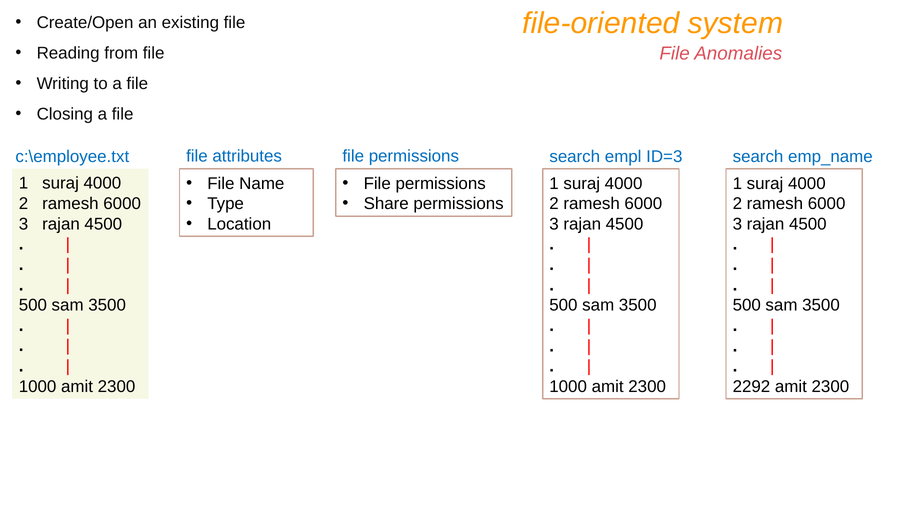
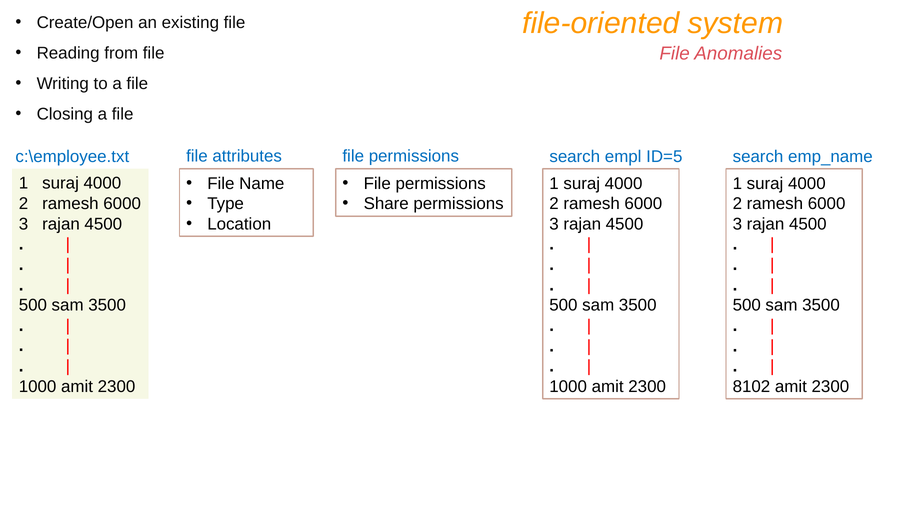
ID=3: ID=3 -> ID=5 (664, 157)
2292: 2292 -> 8102 (751, 387)
